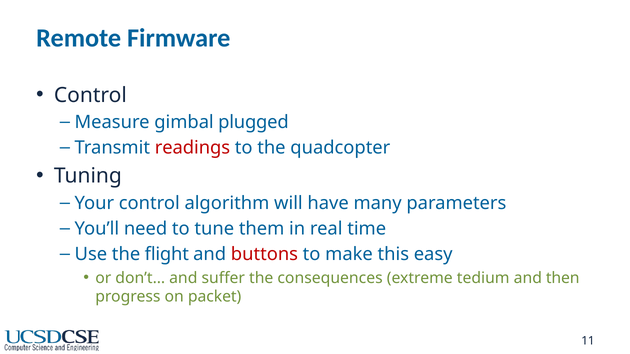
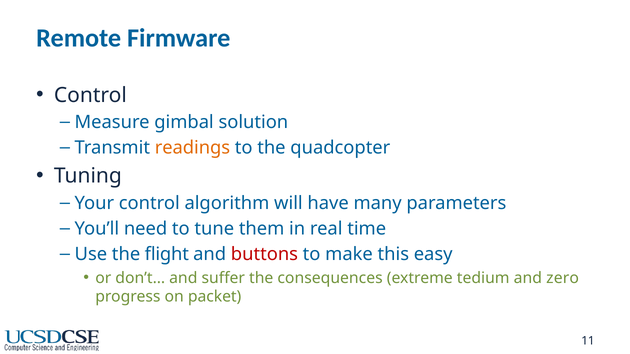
plugged: plugged -> solution (253, 122)
readings colour: red -> orange (192, 148)
then: then -> zero (563, 278)
